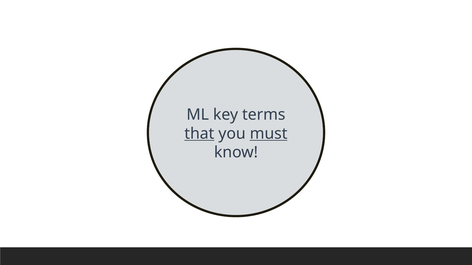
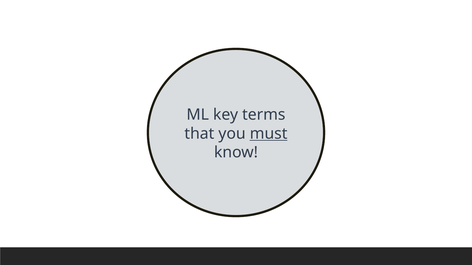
that underline: present -> none (199, 134)
